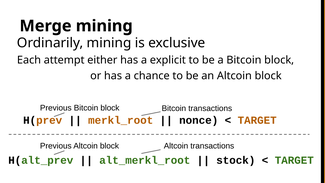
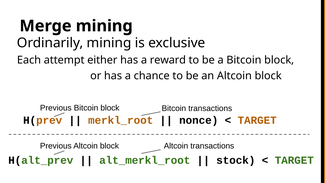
explicit: explicit -> reward (168, 60)
